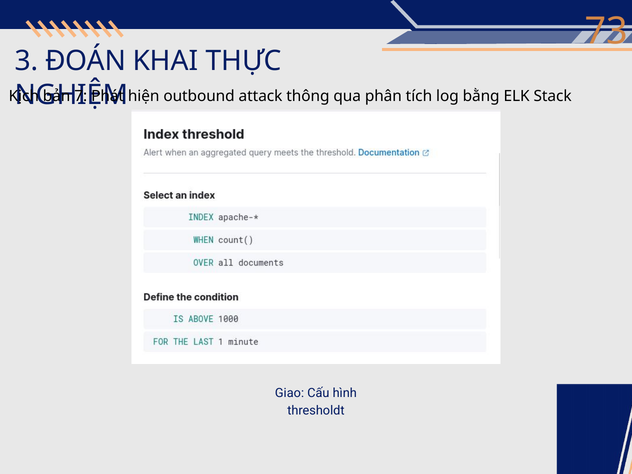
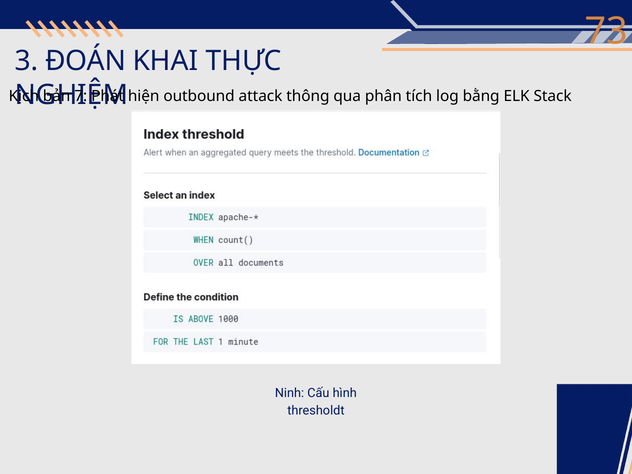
Giao: Giao -> Ninh (290, 393)
